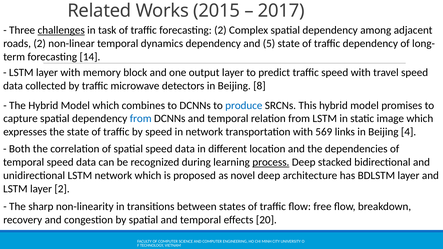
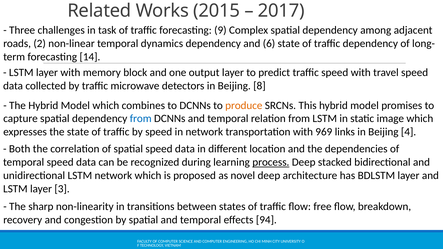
challenges underline: present -> none (61, 30)
forecasting 2: 2 -> 9 (220, 30)
5: 5 -> 6 (269, 44)
produce colour: blue -> orange (244, 105)
569: 569 -> 969 (324, 132)
layer 2: 2 -> 3 (62, 189)
20: 20 -> 94 (266, 220)
